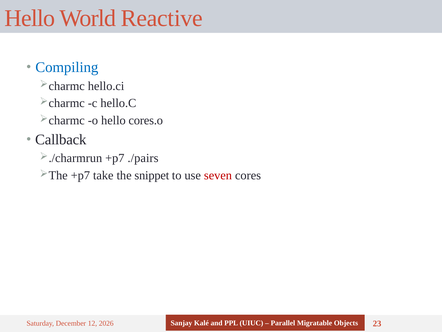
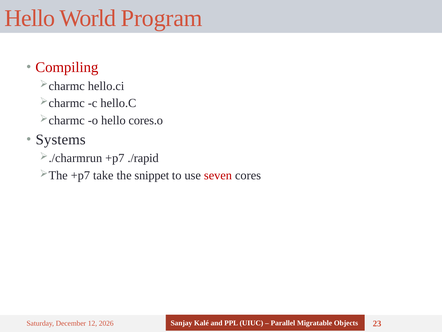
Reactive: Reactive -> Program (162, 18)
Compiling colour: blue -> red (67, 67)
Callback: Callback -> Systems (61, 140)
./pairs: ./pairs -> ./rapid (143, 158)
